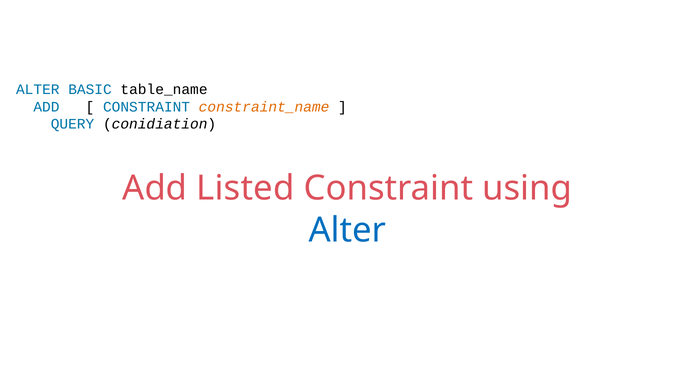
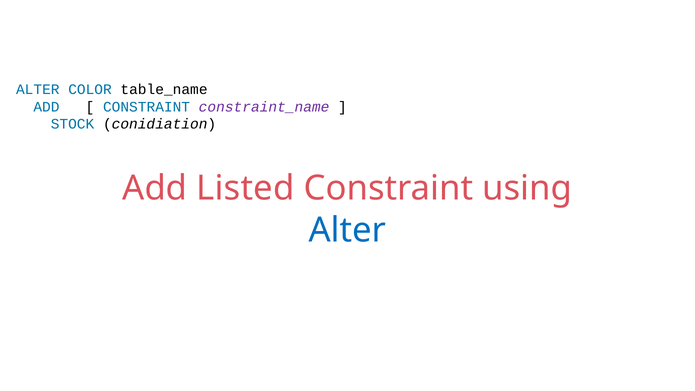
BASIC: BASIC -> COLOR (90, 89)
constraint_name colour: orange -> purple (264, 107)
QUERY: QUERY -> STOCK (73, 124)
